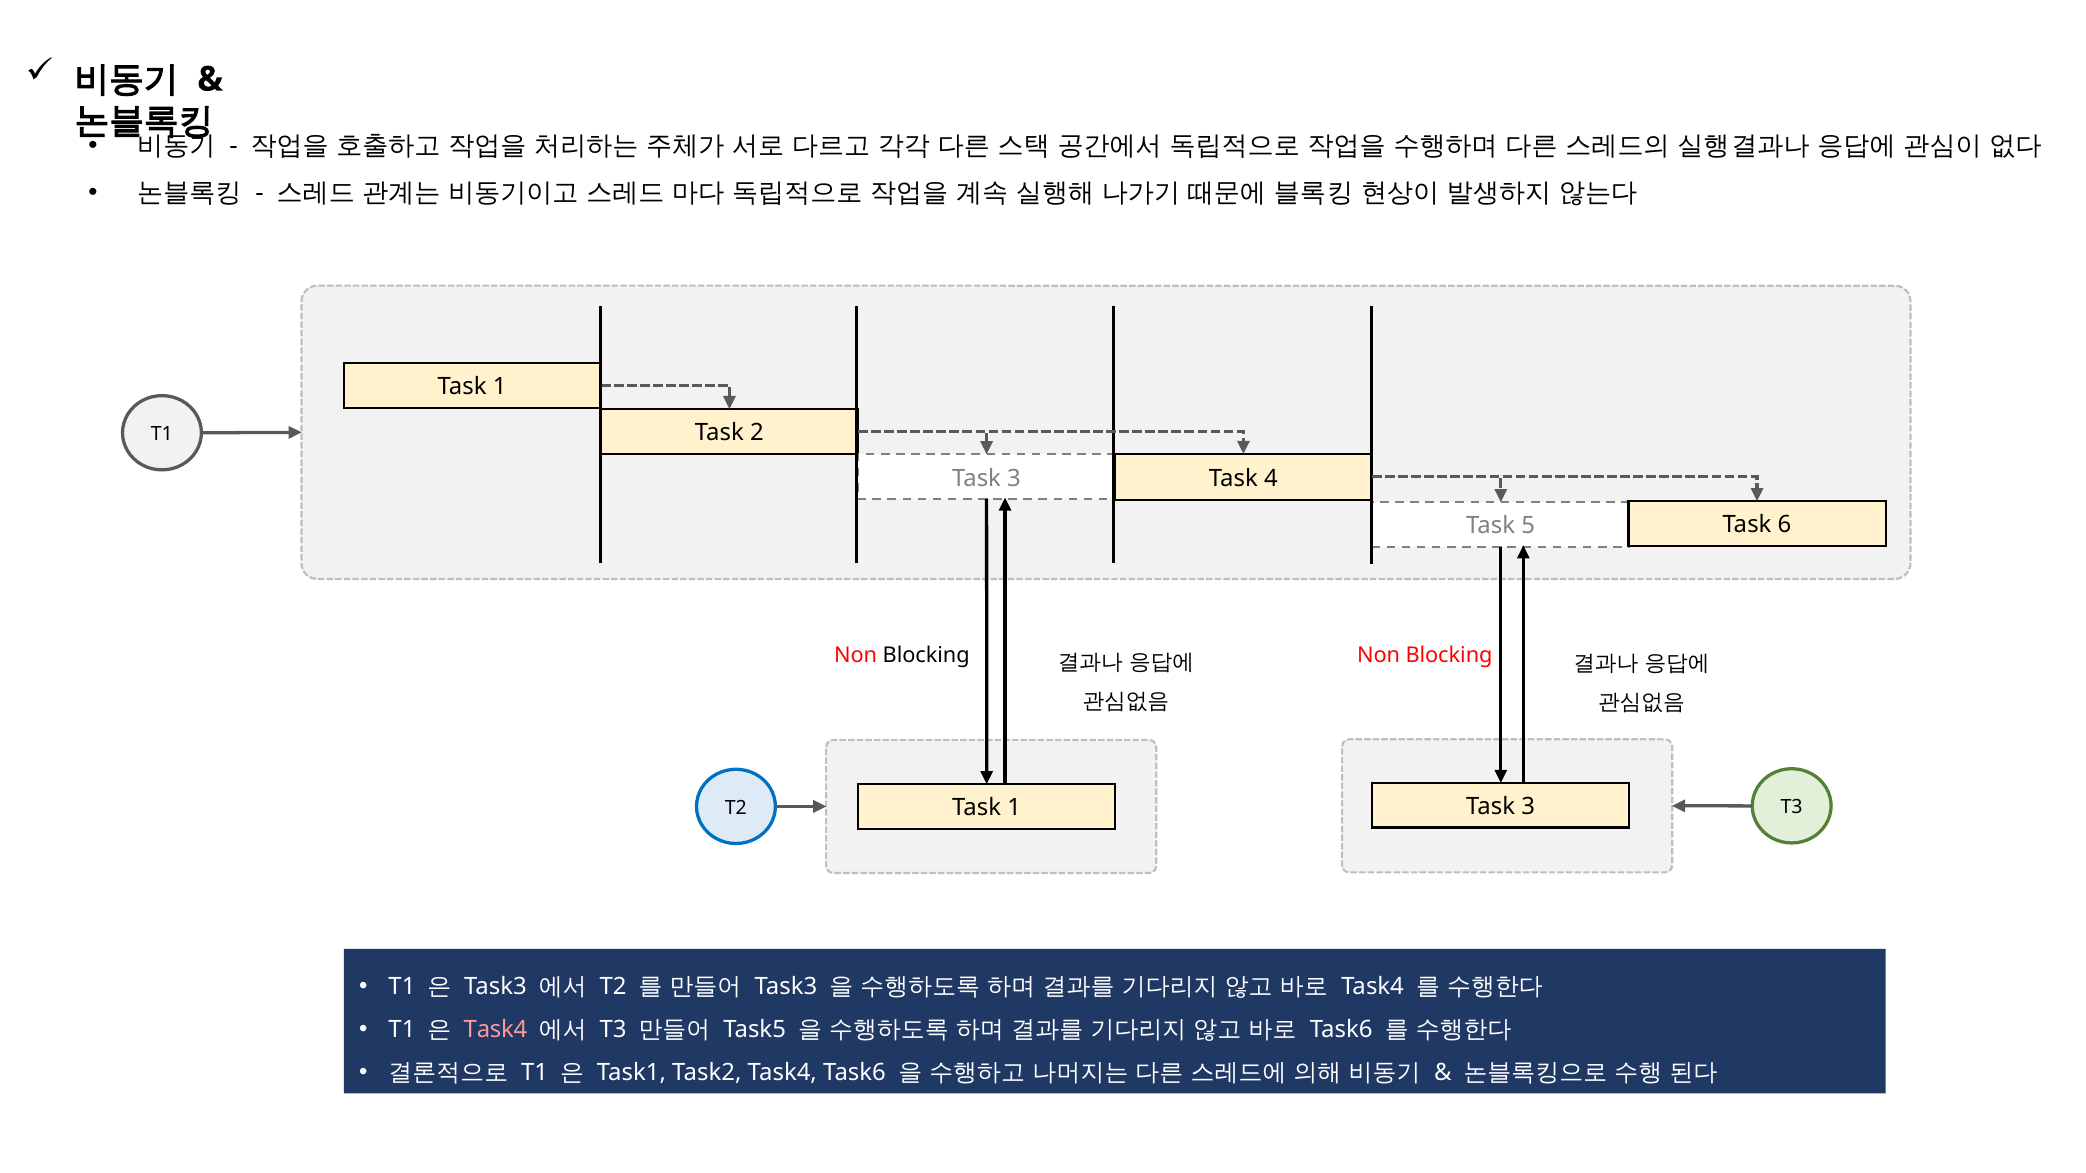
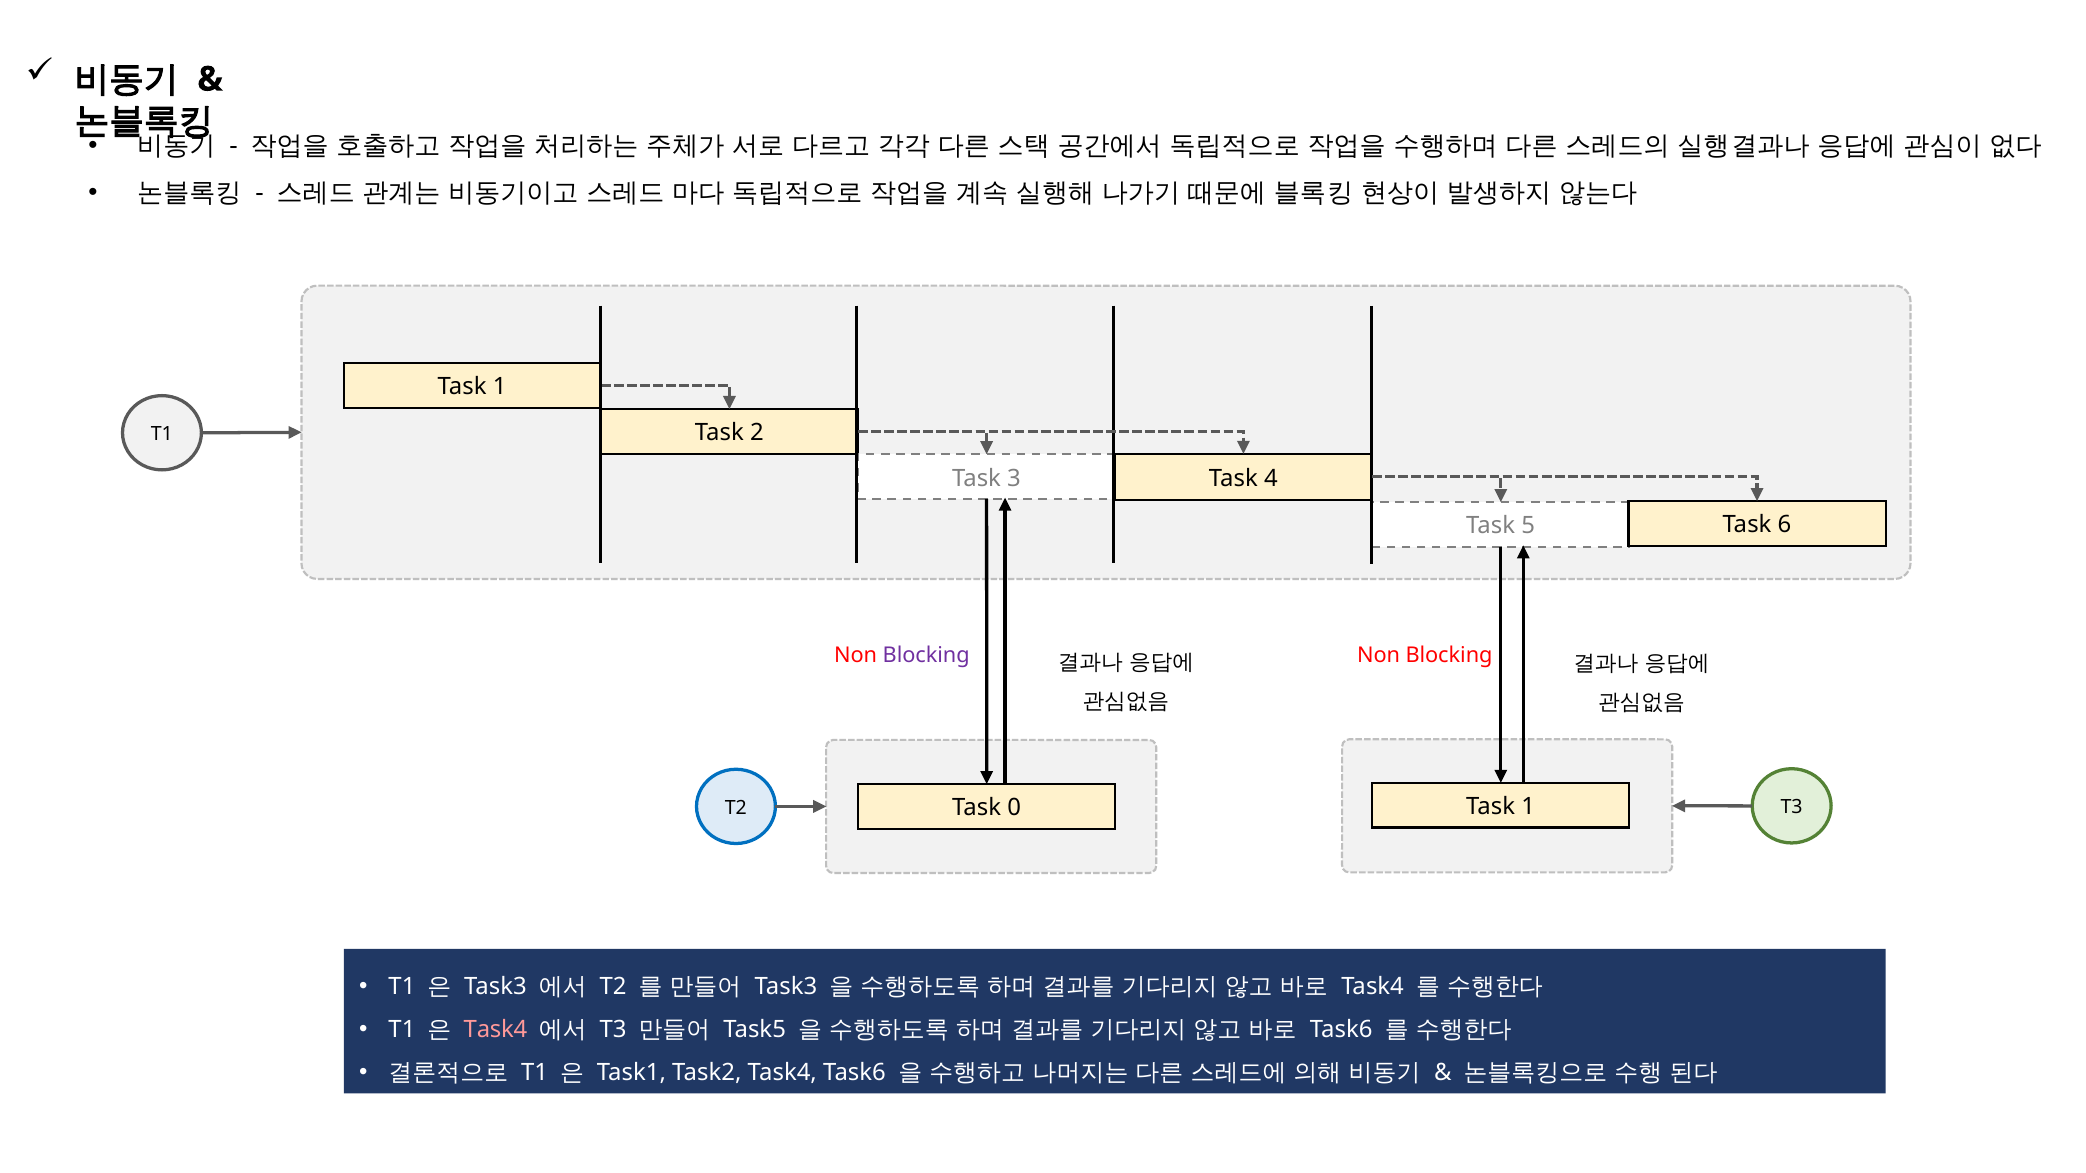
Blocking colour: black -> purple (926, 656)
3: 3 -> 1 (1528, 807)
1: 1 -> 0 (1014, 808)
